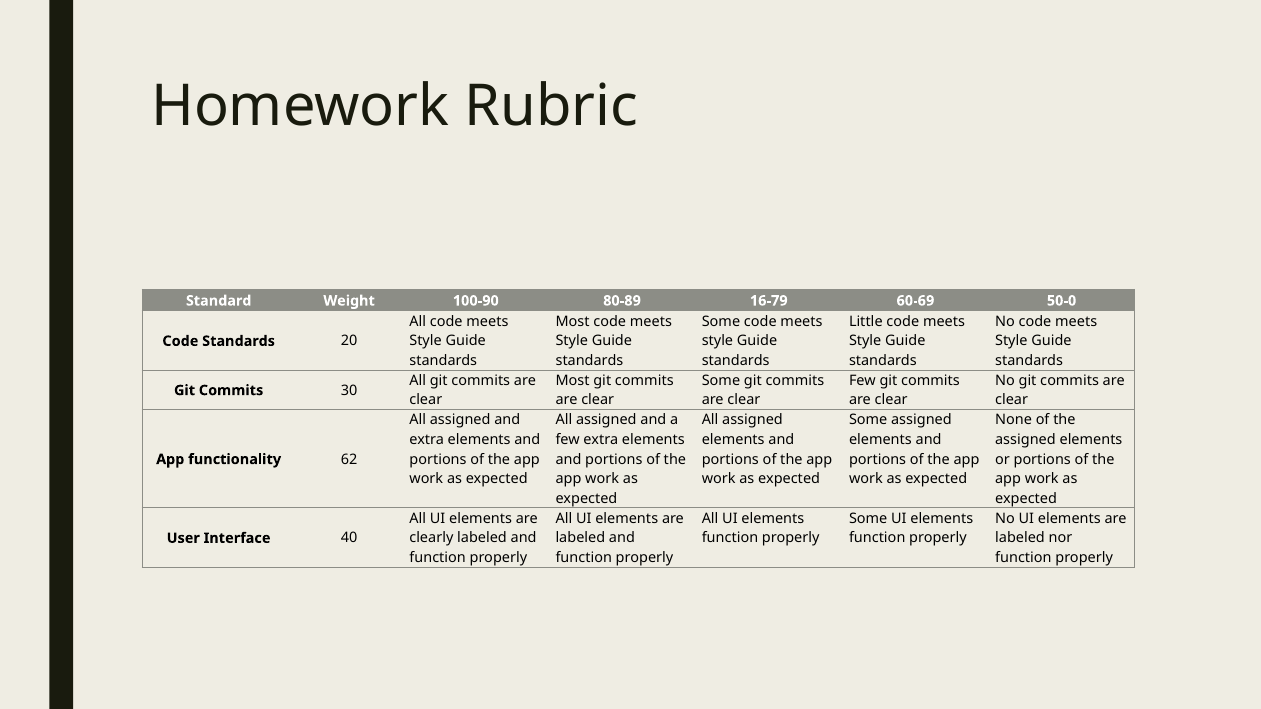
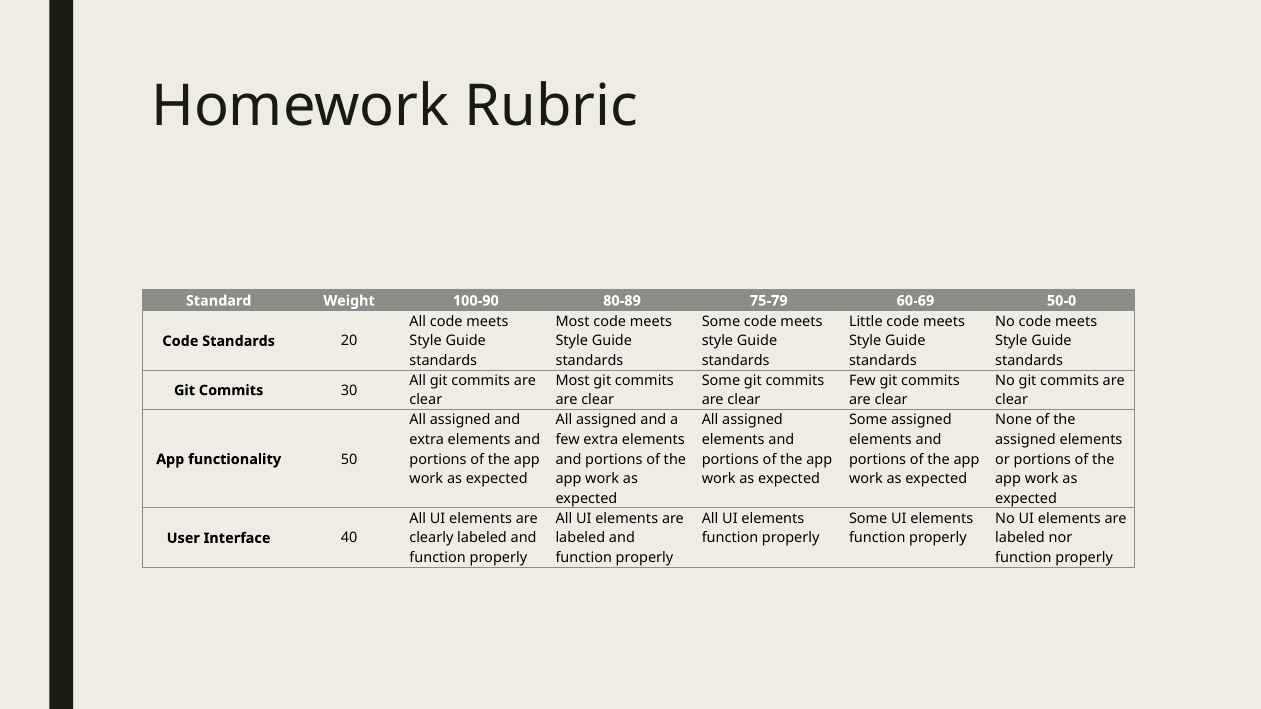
16-79: 16-79 -> 75-79 (769, 301)
62: 62 -> 50 (349, 460)
